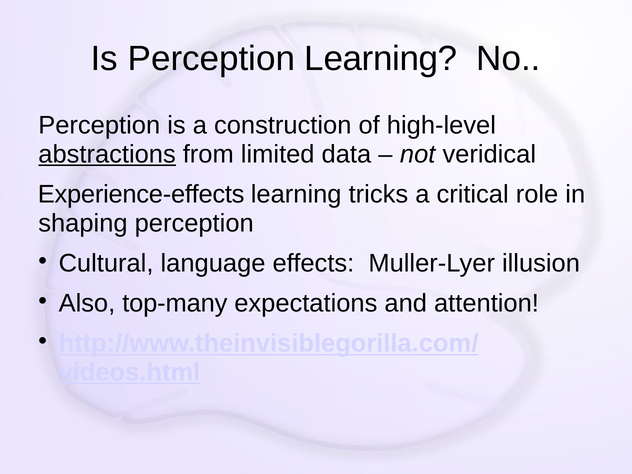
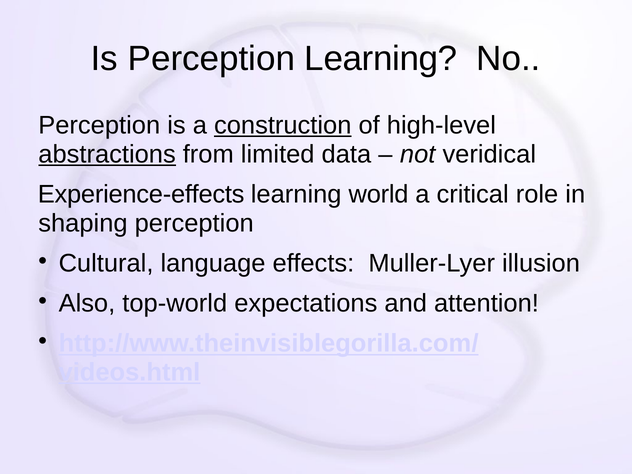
construction underline: none -> present (283, 126)
tricks: tricks -> world (379, 194)
top-many: top-many -> top-world (175, 303)
